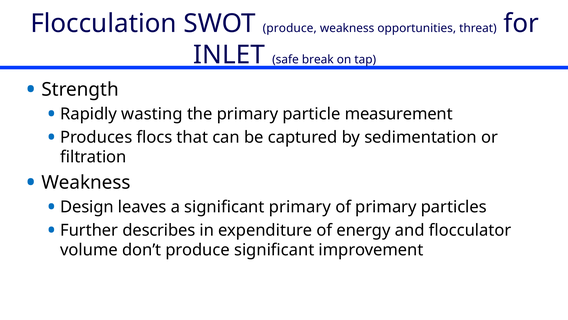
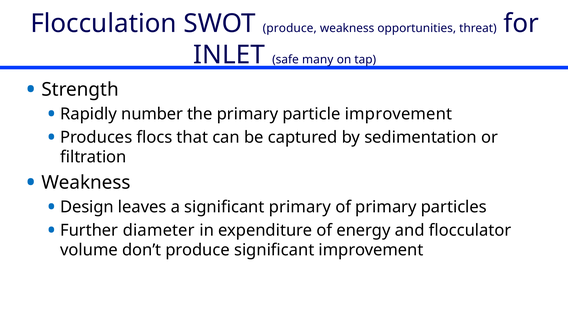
break: break -> many (318, 59)
wasting: wasting -> number (152, 114)
particle measurement: measurement -> improvement (399, 114)
describes: describes -> diameter (159, 230)
